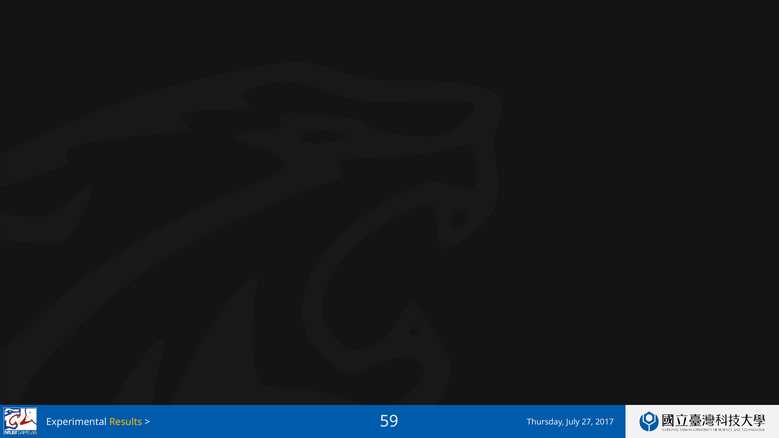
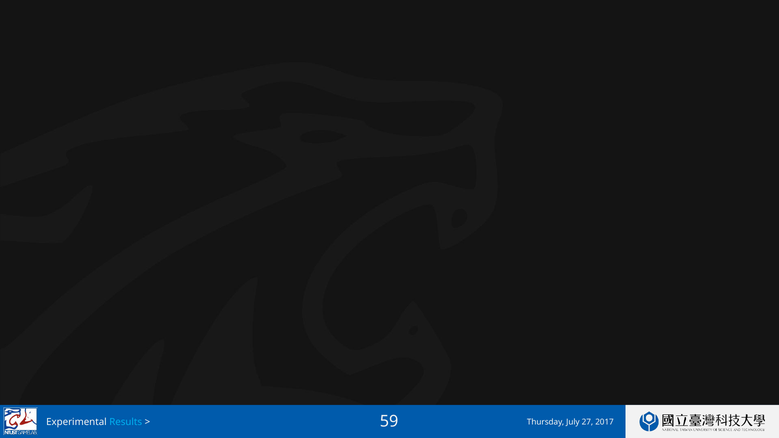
Results colour: yellow -> light blue (126, 422)
